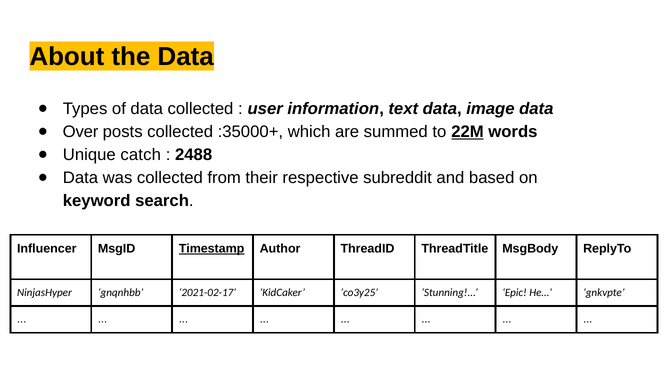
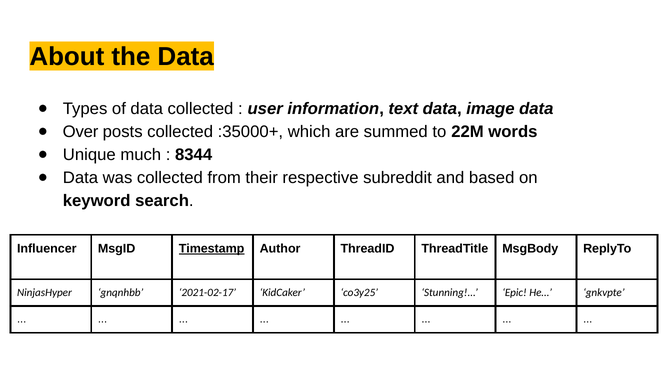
22M underline: present -> none (468, 132)
catch: catch -> much (141, 155)
2488: 2488 -> 8344 (194, 155)
